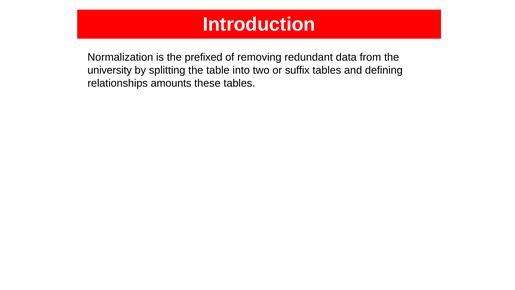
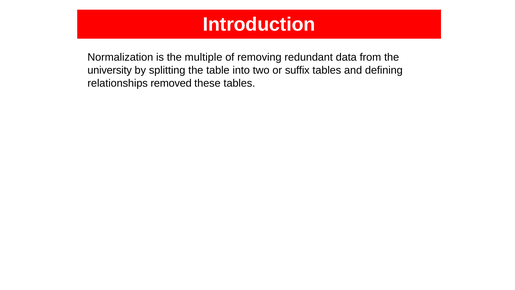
prefixed: prefixed -> multiple (204, 57)
amounts: amounts -> removed (171, 83)
